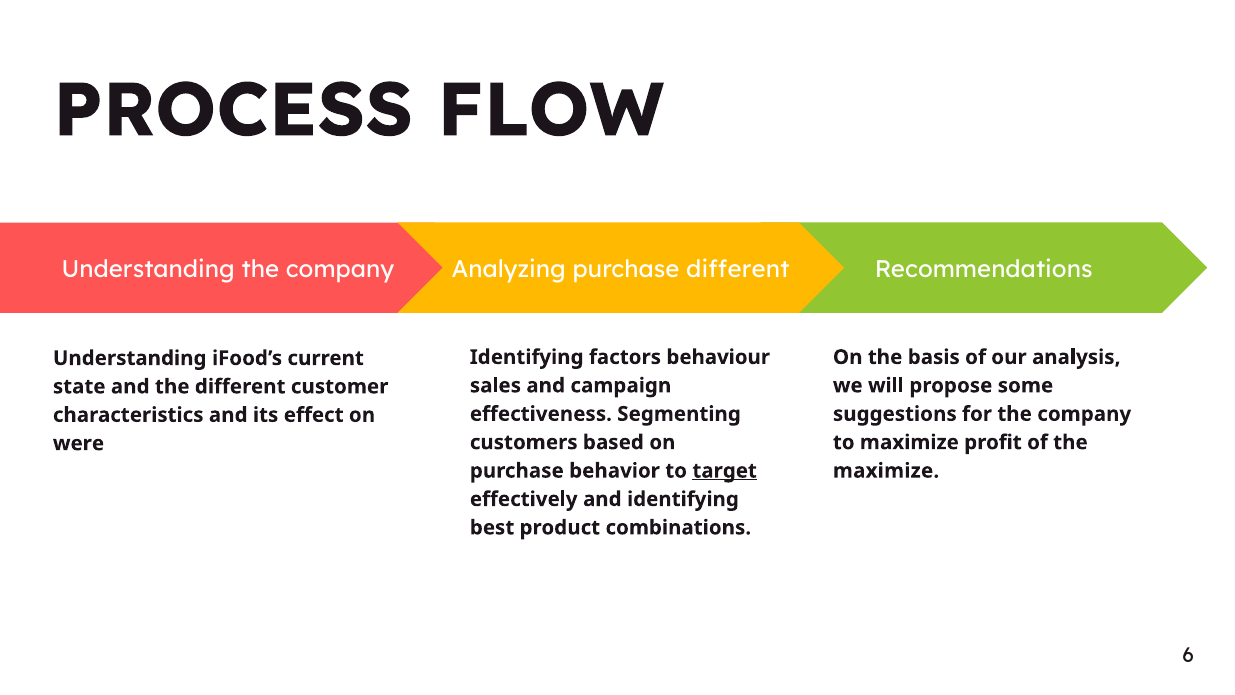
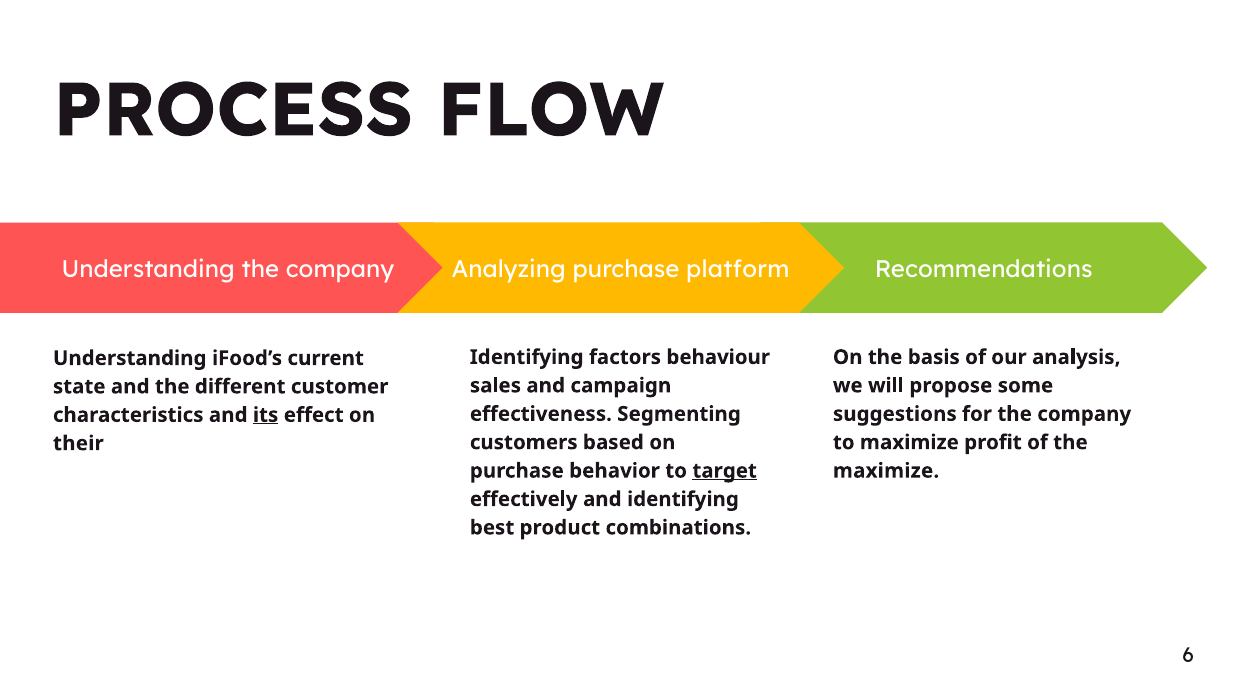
purchase different: different -> platform (738, 269)
its underline: none -> present (266, 415)
were: were -> their (78, 443)
